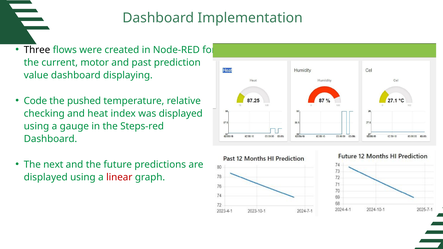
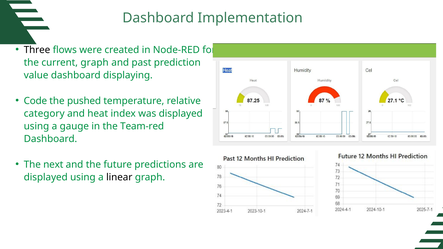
current motor: motor -> graph (95, 63)
checking: checking -> category (44, 114)
Steps-red: Steps-red -> Team-red (142, 126)
linear colour: red -> black (119, 177)
